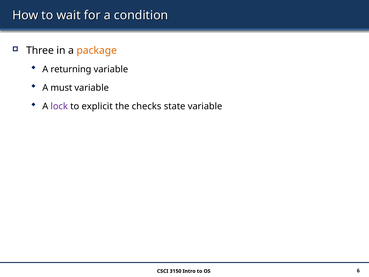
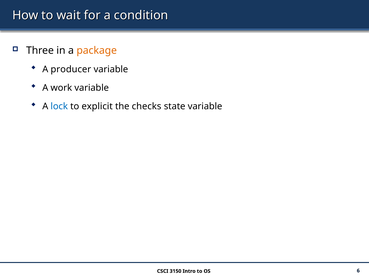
returning: returning -> producer (71, 69)
must: must -> work (61, 88)
lock colour: purple -> blue (59, 106)
